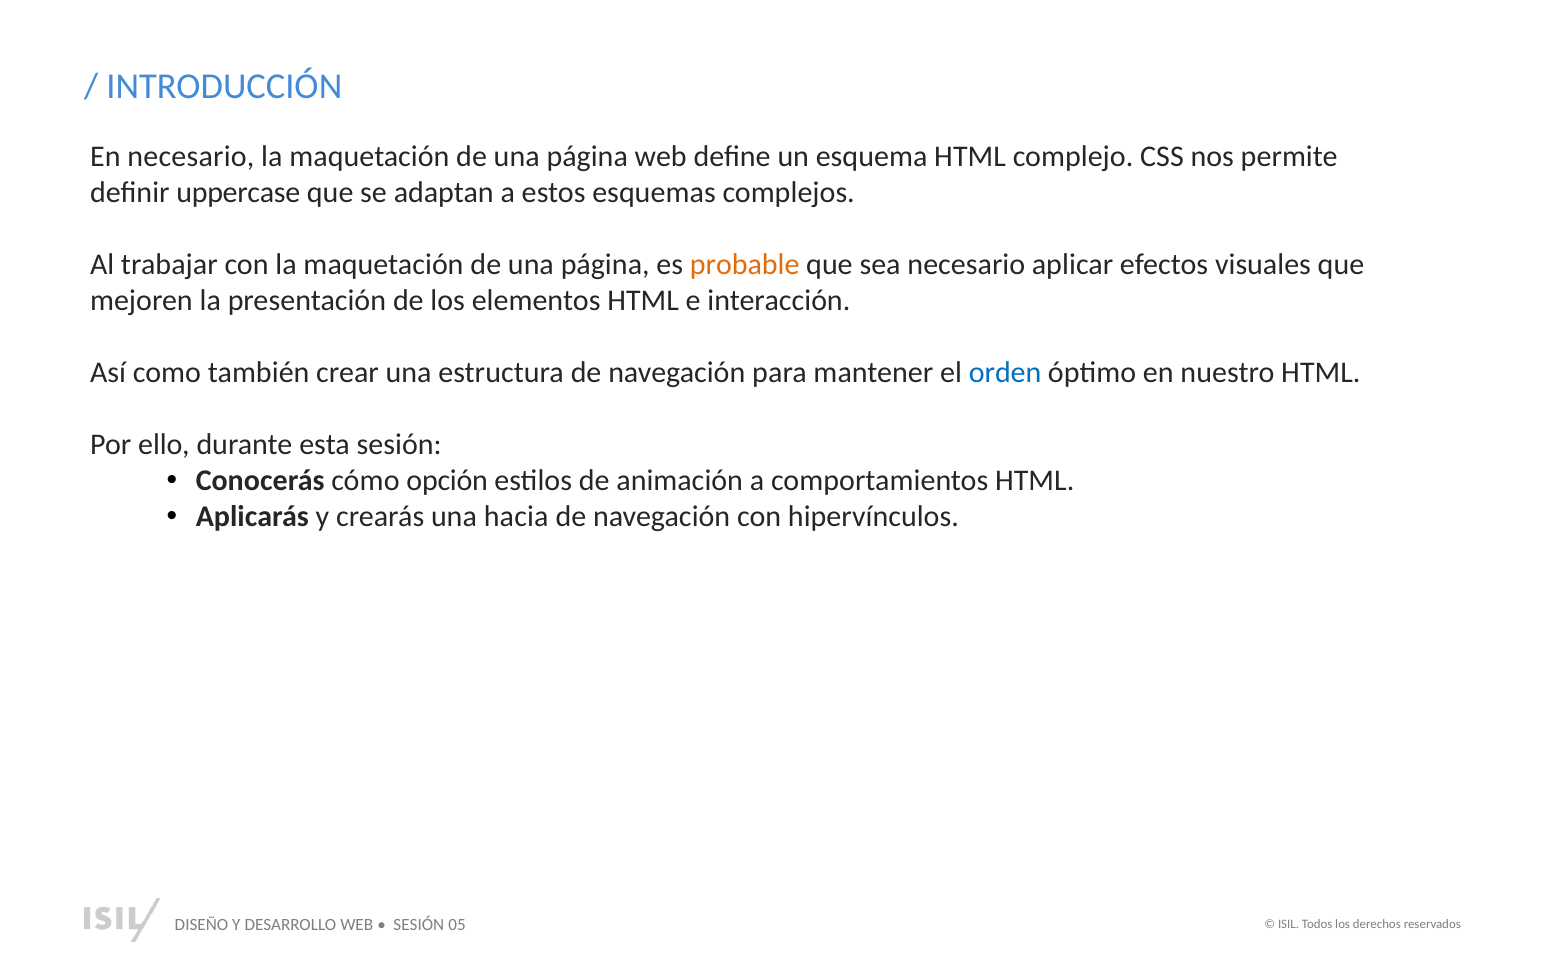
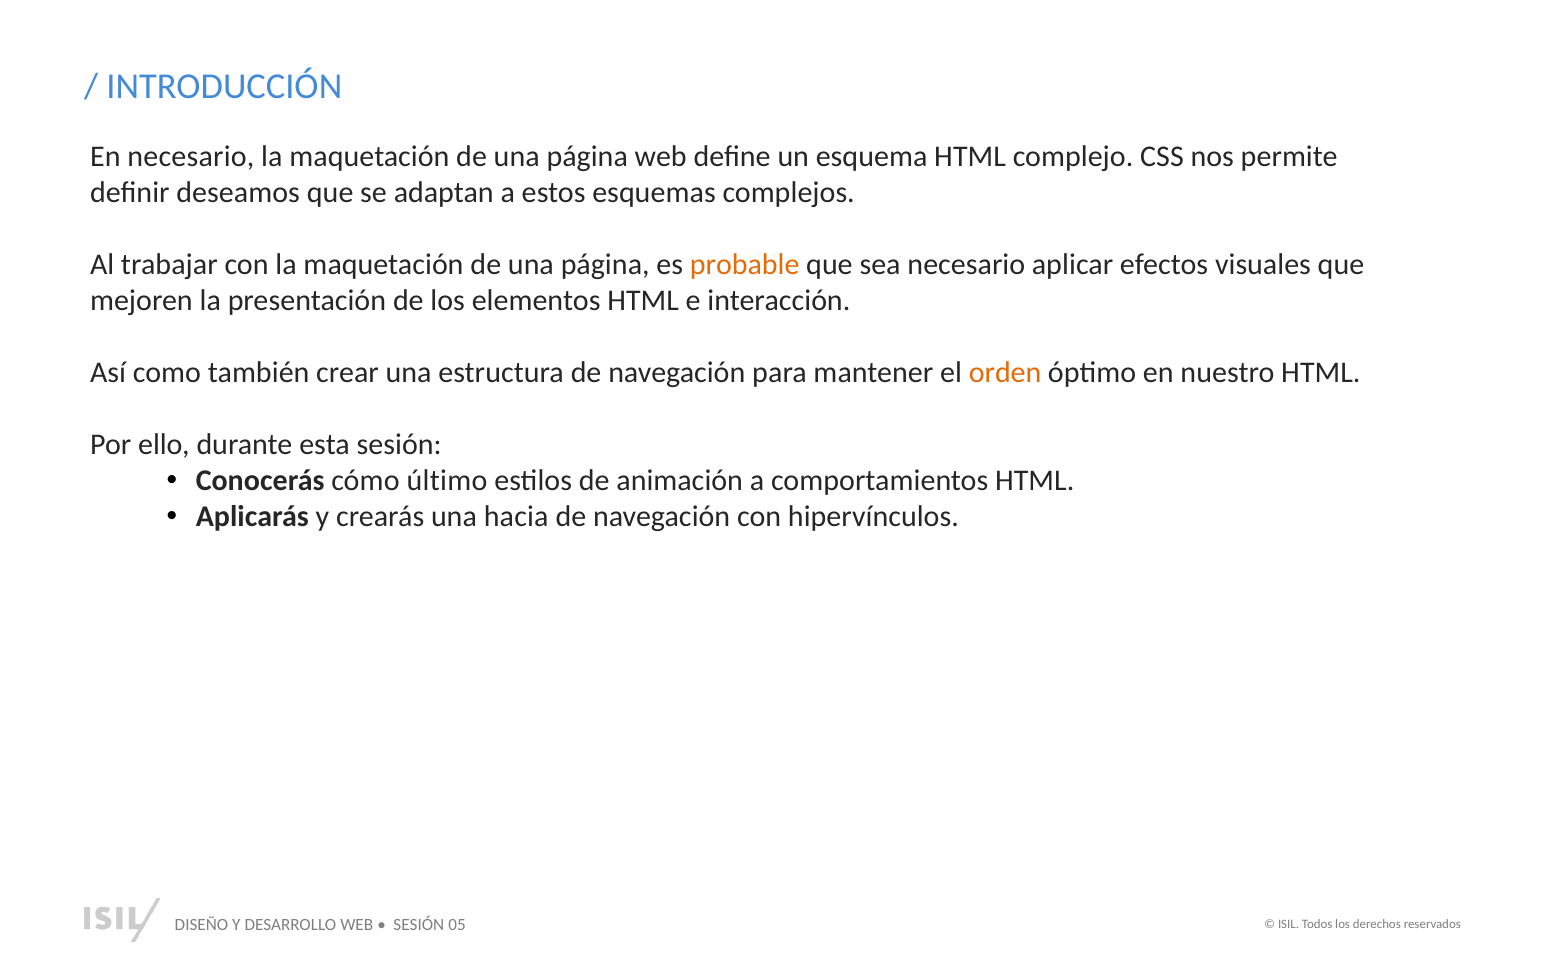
uppercase: uppercase -> deseamos (238, 193)
orden colour: blue -> orange (1005, 373)
opción: opción -> último (447, 481)
